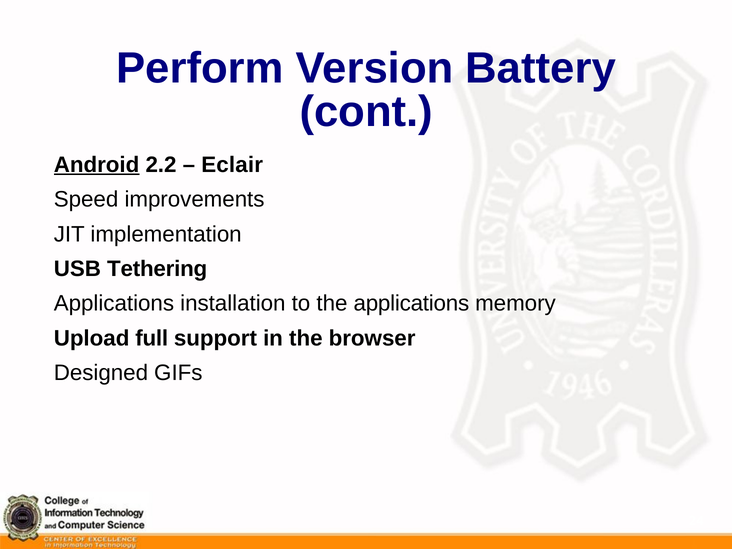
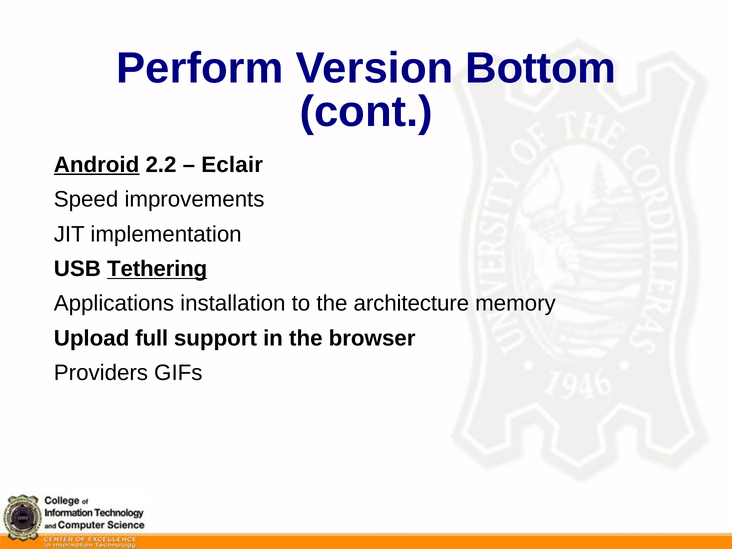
Battery: Battery -> Bottom (541, 68)
Tethering underline: none -> present (157, 269)
the applications: applications -> architecture (411, 304)
Designed: Designed -> Providers (101, 373)
